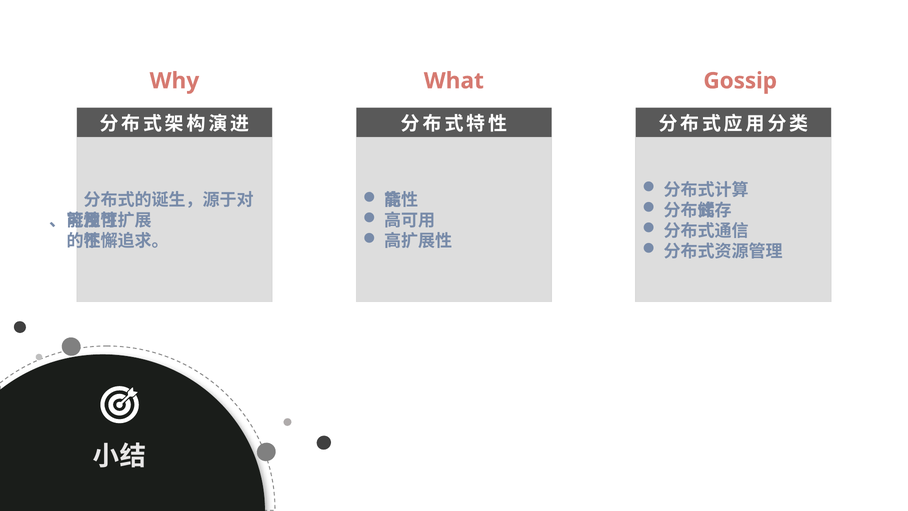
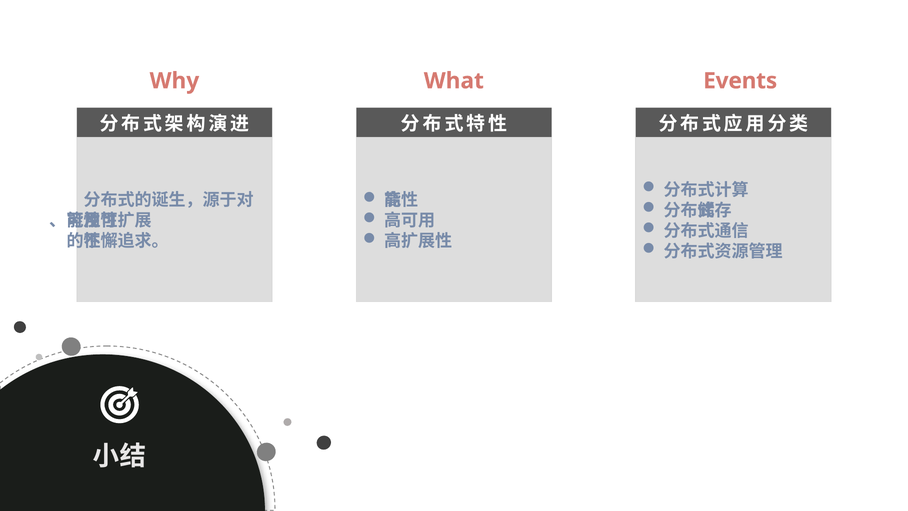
Gossip: Gossip -> Events (740, 81)
